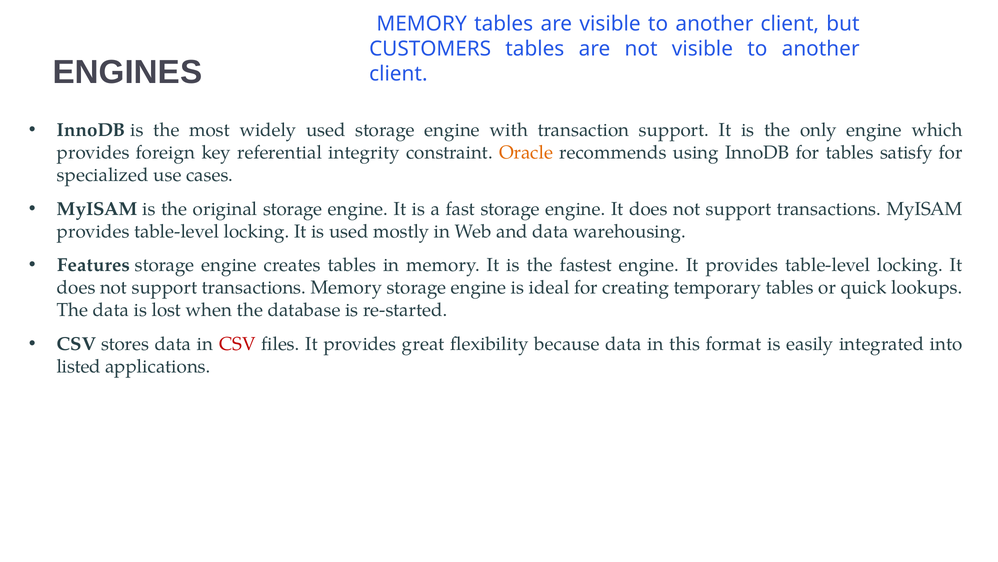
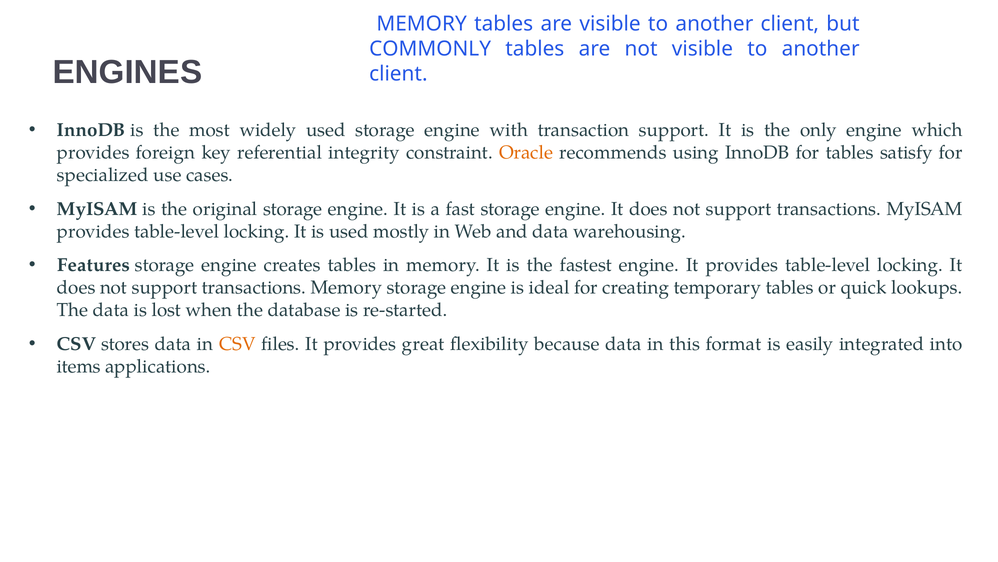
CUSTOMERS: CUSTOMERS -> COMMONLY (430, 49)
CSV colour: red -> orange (237, 343)
listed: listed -> items (79, 366)
